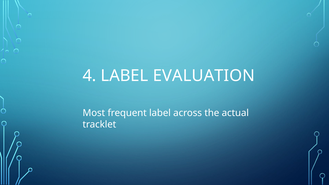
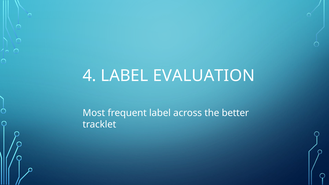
actual: actual -> better (235, 113)
